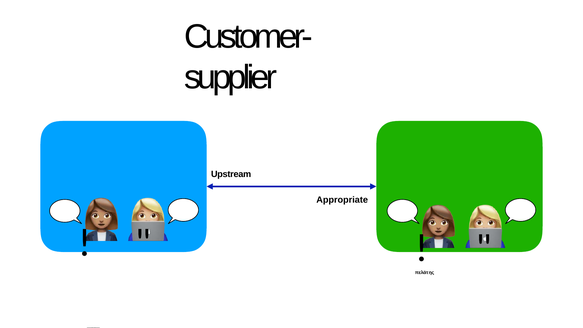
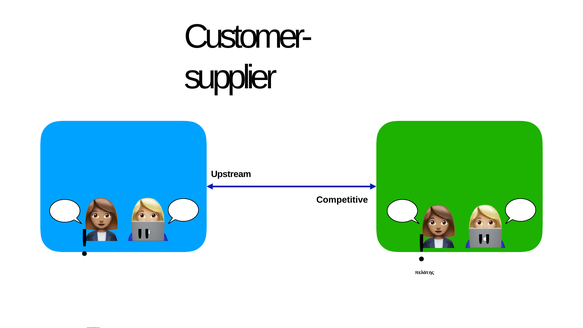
Appropriate: Appropriate -> Competitive (342, 200)
